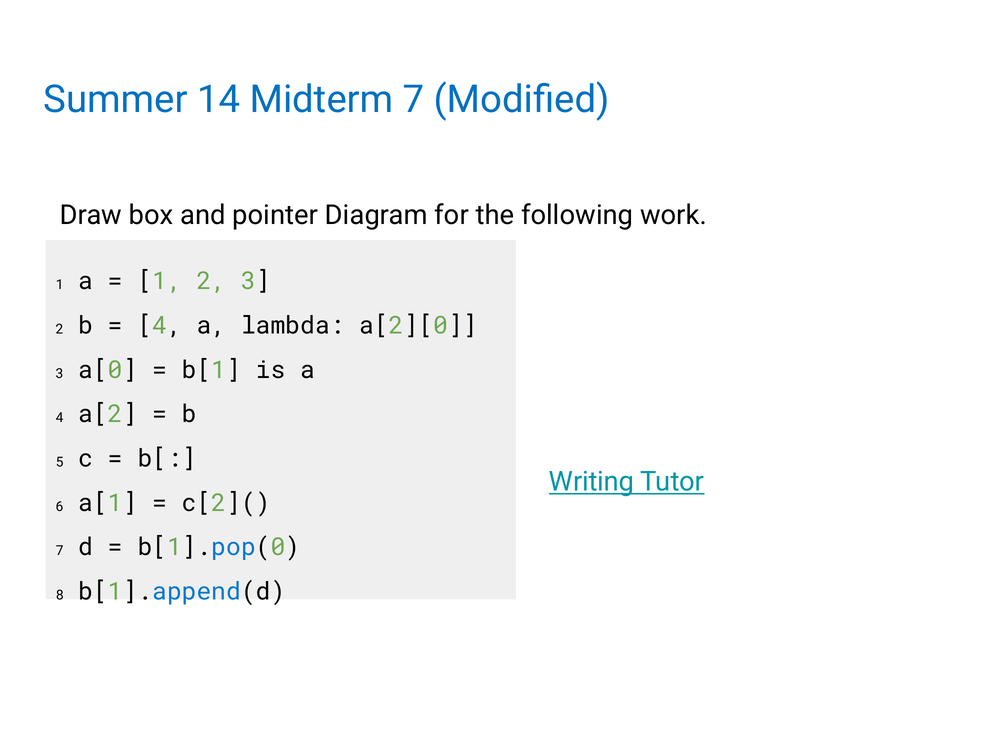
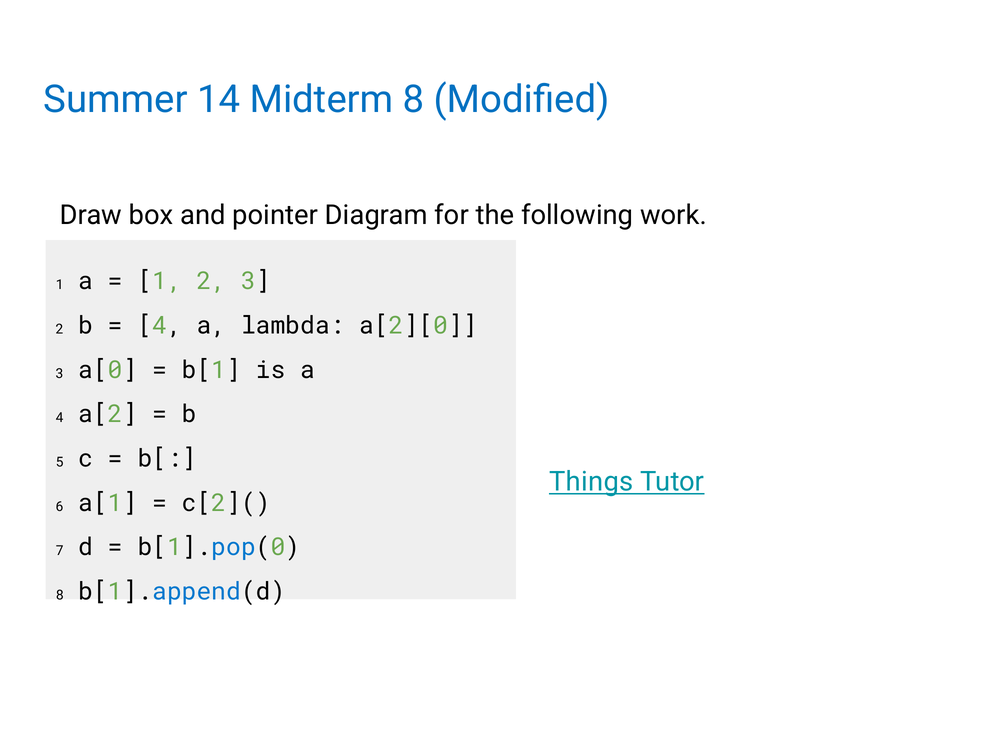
Midterm 7: 7 -> 8 (414, 100)
Writing: Writing -> Things (591, 482)
